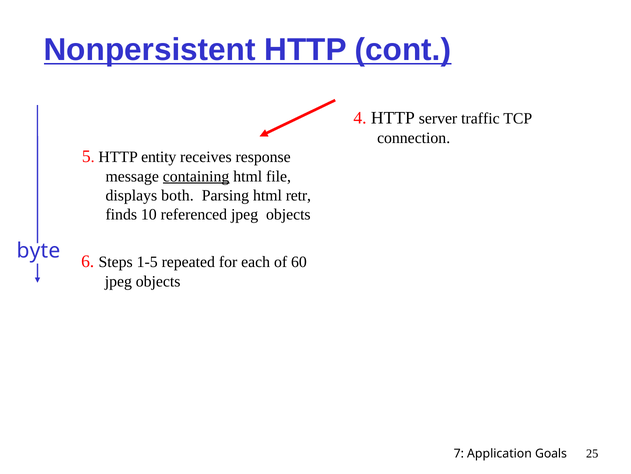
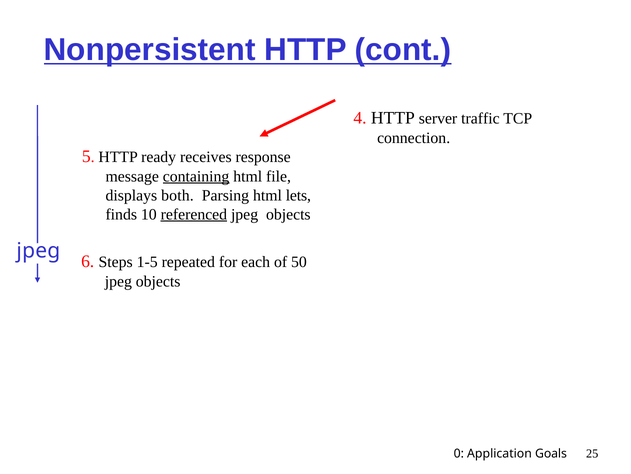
entity: entity -> ready (159, 157)
retr: retr -> lets (298, 195)
referenced underline: none -> present (194, 214)
byte: byte -> jpeg (38, 251)
60: 60 -> 50 (299, 262)
7: 7 -> 0 (459, 453)
